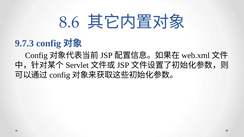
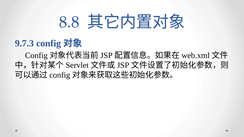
8.6: 8.6 -> 8.8 (69, 22)
